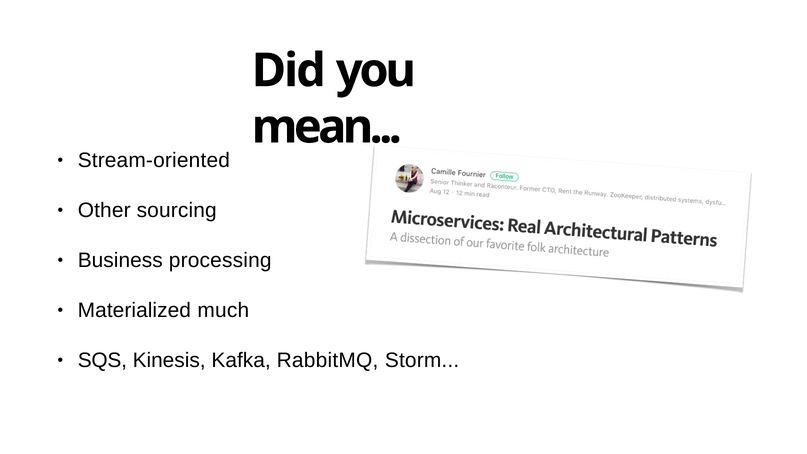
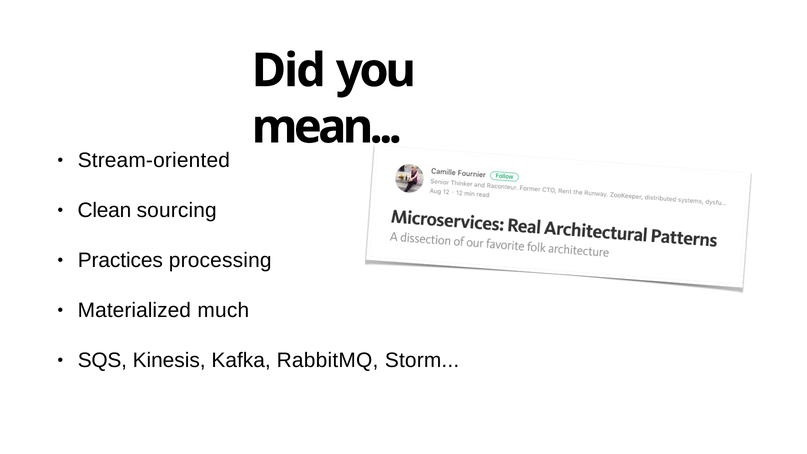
Other: Other -> Clean (104, 210)
Business: Business -> Practices (120, 260)
